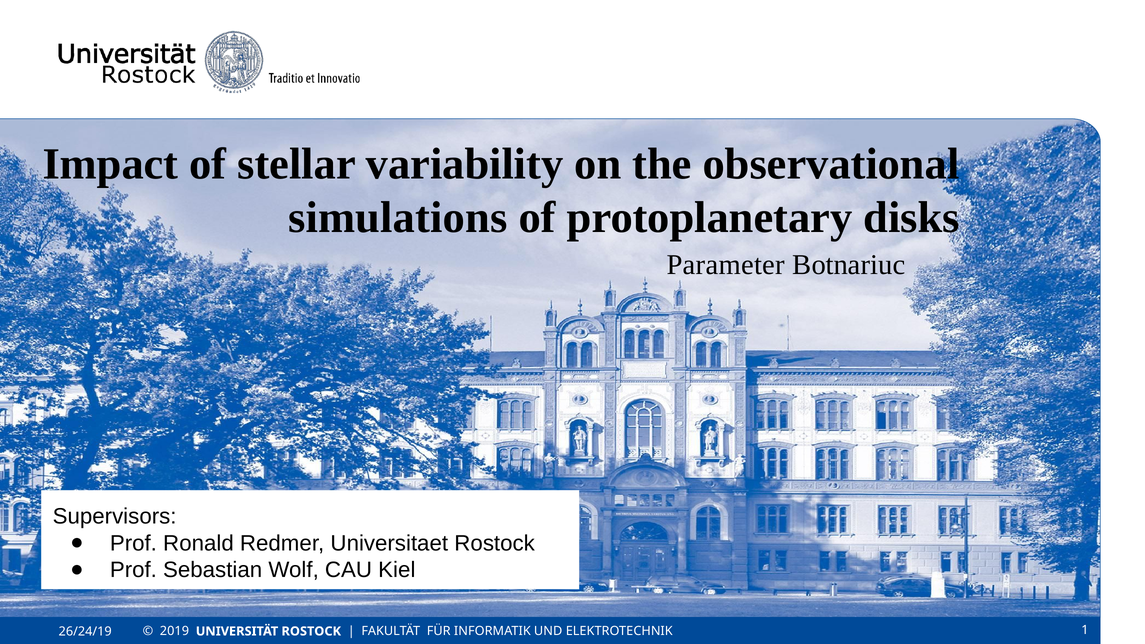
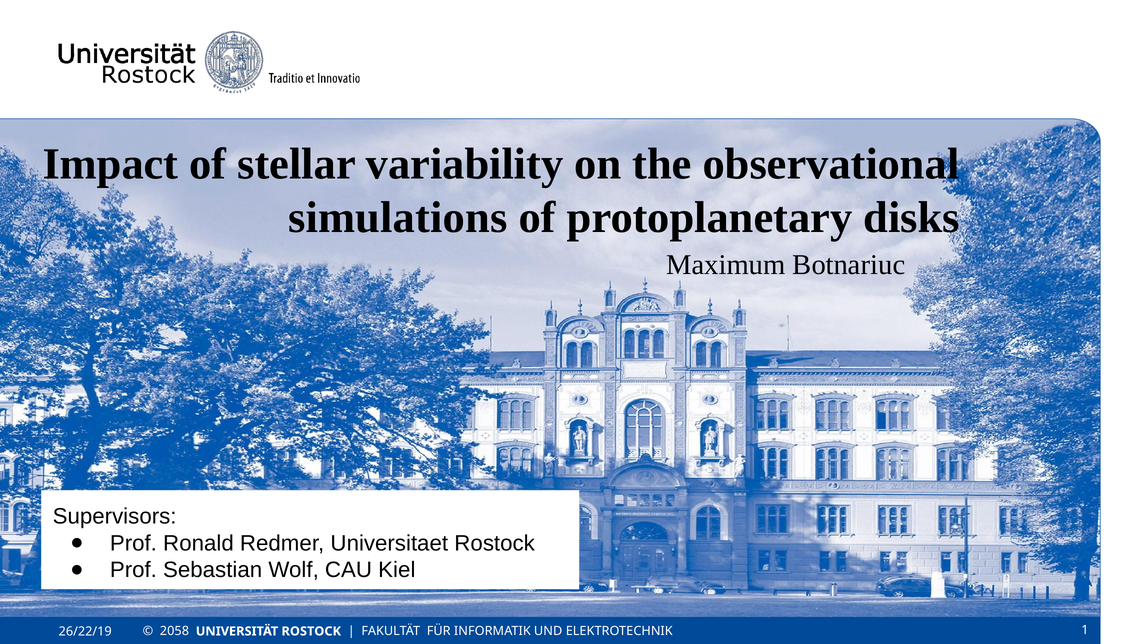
Parameter: Parameter -> Maximum (726, 265)
26/24/19: 26/24/19 -> 26/22/19 (85, 632)
2019: 2019 -> 2058 (174, 631)
